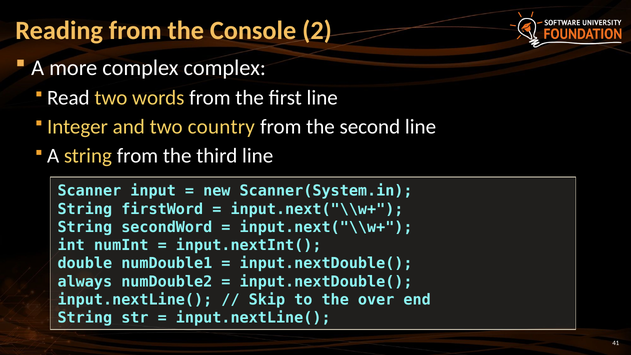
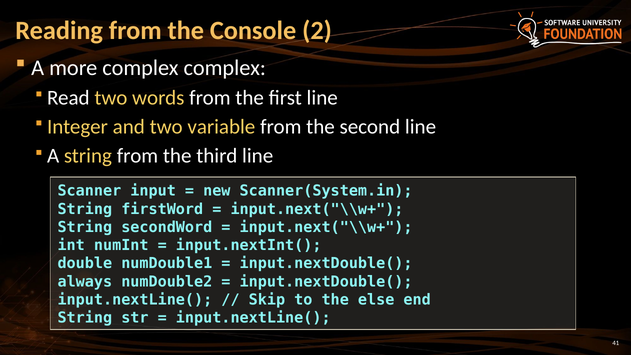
country: country -> variable (221, 127)
over: over -> else (376, 300)
